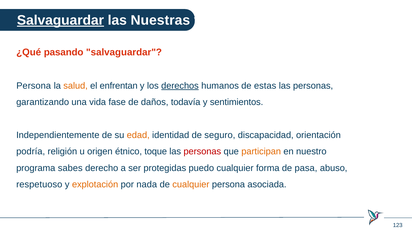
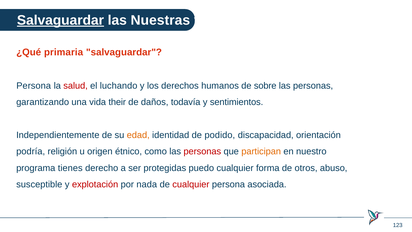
pasando: pasando -> primaria (64, 52)
salud colour: orange -> red (76, 86)
enfrentan: enfrentan -> luchando (119, 86)
derechos underline: present -> none (180, 86)
estas: estas -> sobre (265, 86)
fase: fase -> their (117, 102)
seguro: seguro -> podido (220, 135)
toque: toque -> como (156, 151)
sabes: sabes -> tienes (70, 168)
pasa: pasa -> otros (306, 168)
respetuoso: respetuoso -> susceptible (39, 184)
explotación colour: orange -> red (95, 184)
cualquier colour: orange -> red (191, 184)
